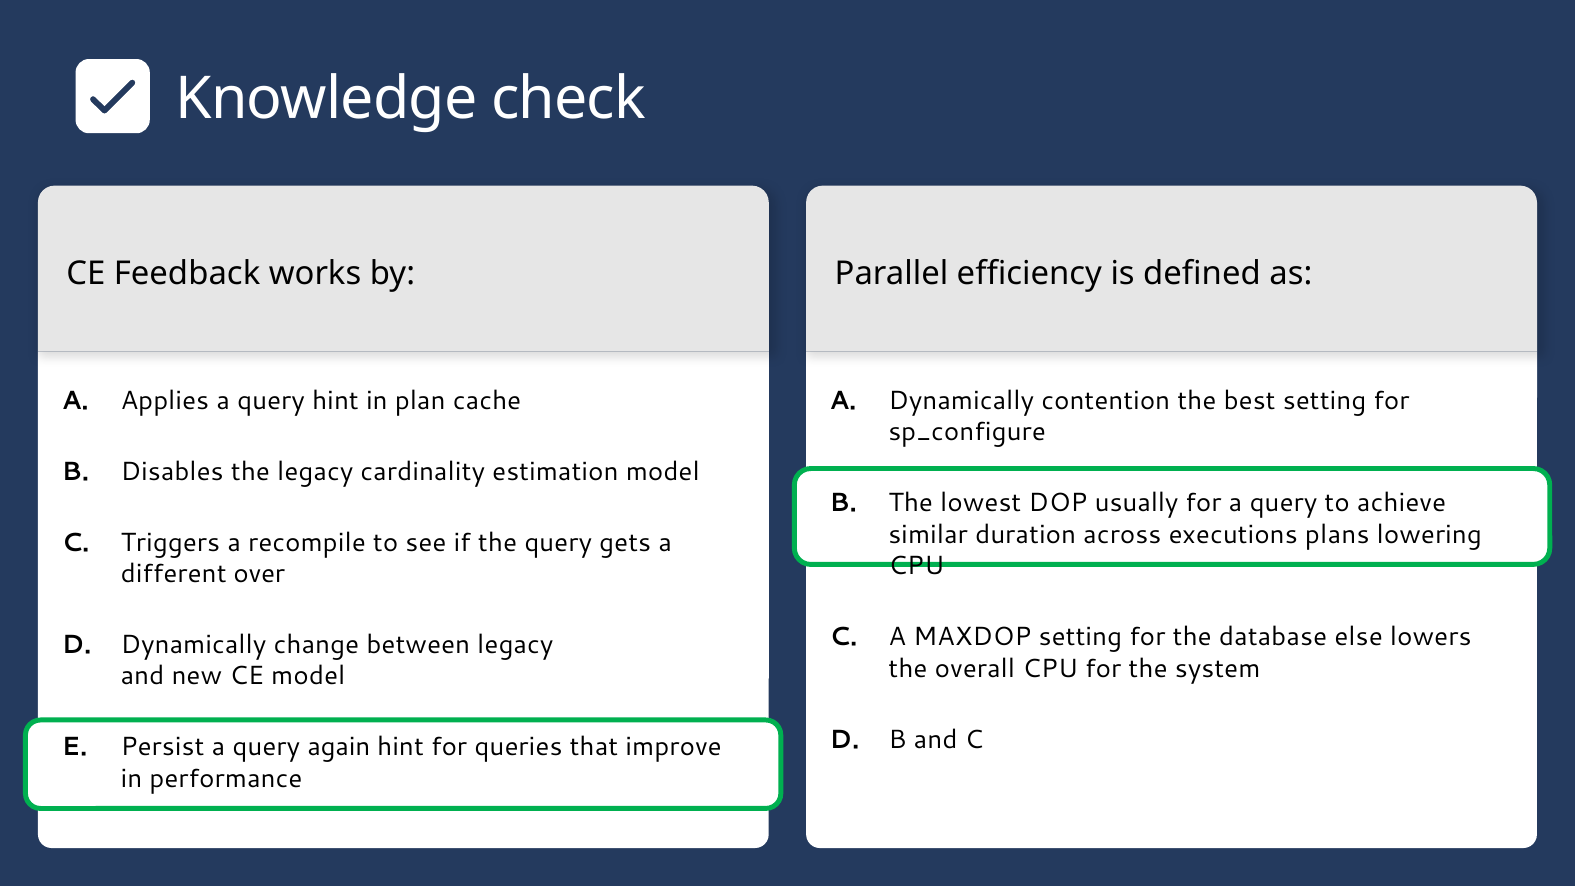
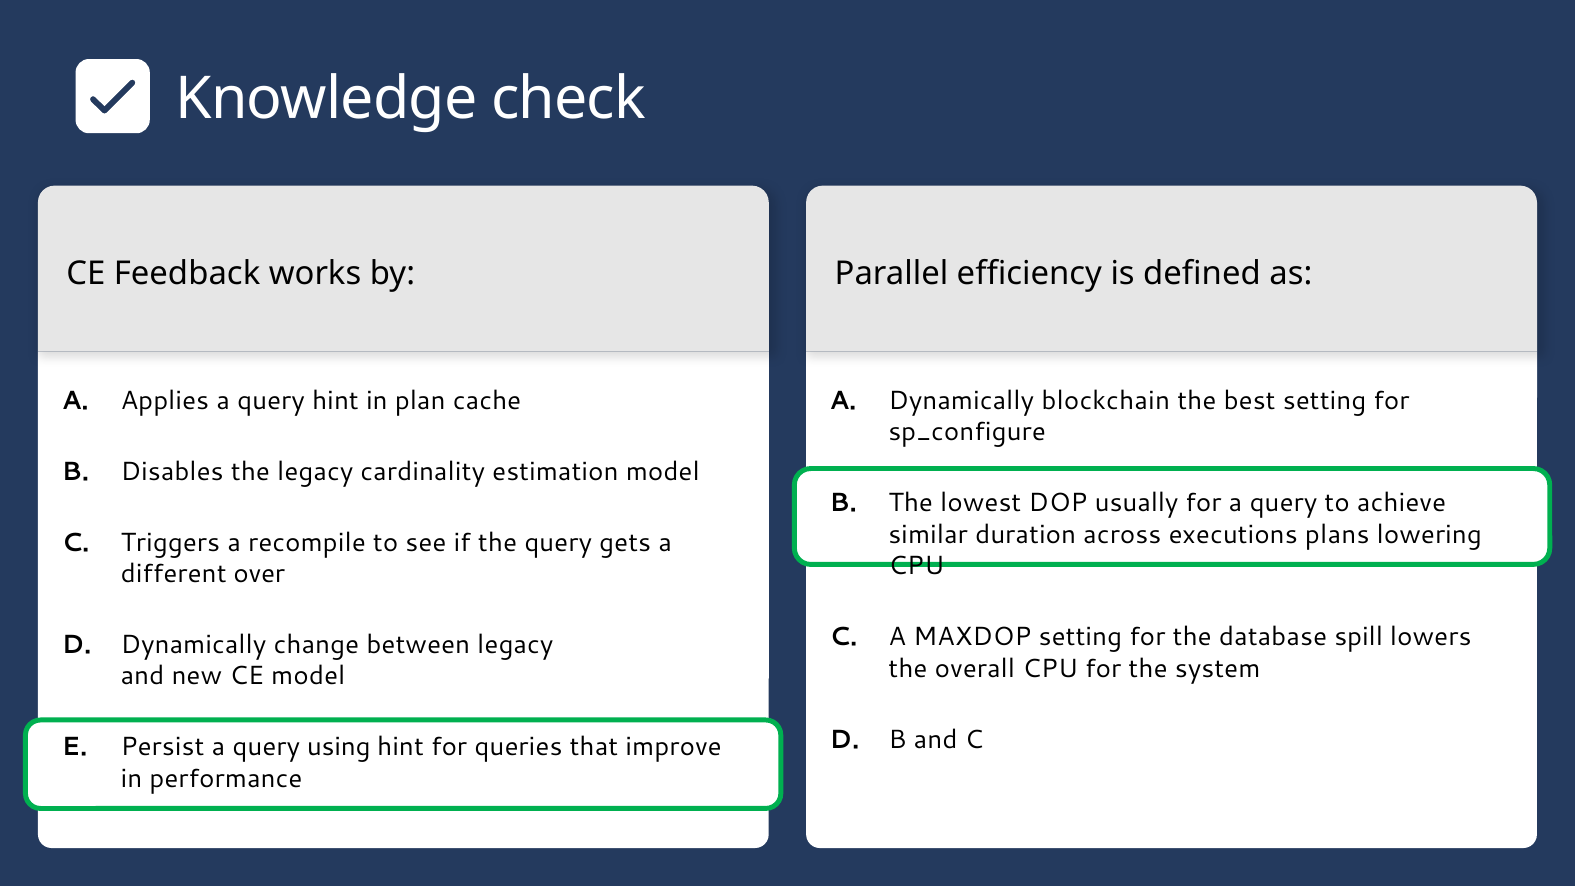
contention: contention -> blockchain (1106, 401)
else: else -> spill (1359, 637)
again: again -> using (339, 747)
